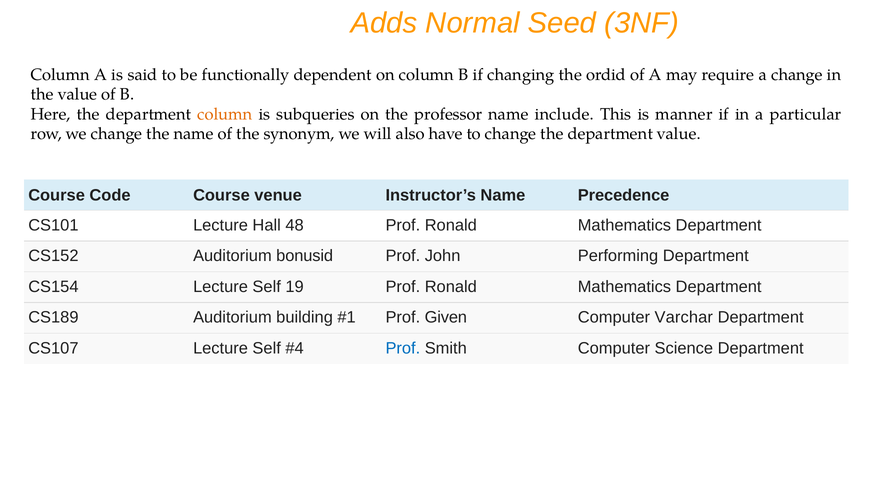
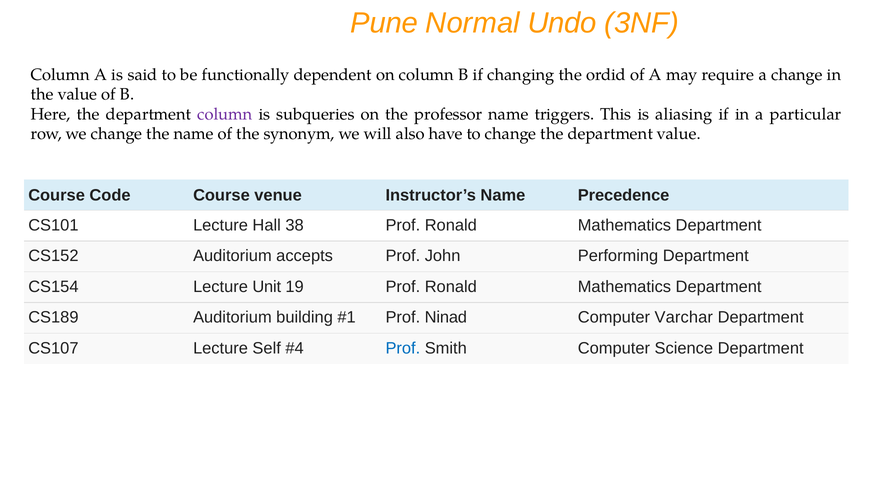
Adds: Adds -> Pune (384, 23)
Seed: Seed -> Undo (562, 23)
column colour: orange -> purple (225, 114)
include: include -> triggers (564, 114)
manner: manner -> aliasing (684, 114)
48: 48 -> 38 (295, 225)
bonusid: bonusid -> accepts (305, 256)
CS154 Lecture Self: Self -> Unit (267, 287)
Given: Given -> Ninad (446, 317)
